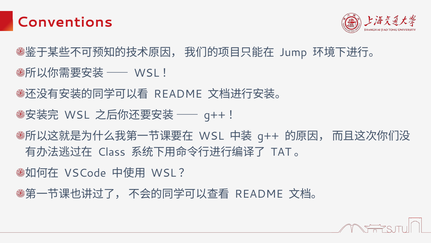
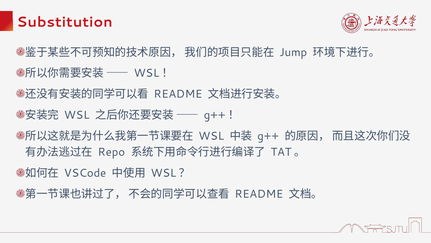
Conventions: Conventions -> Substitution (65, 22)
Class: Class -> Repo (111, 152)
